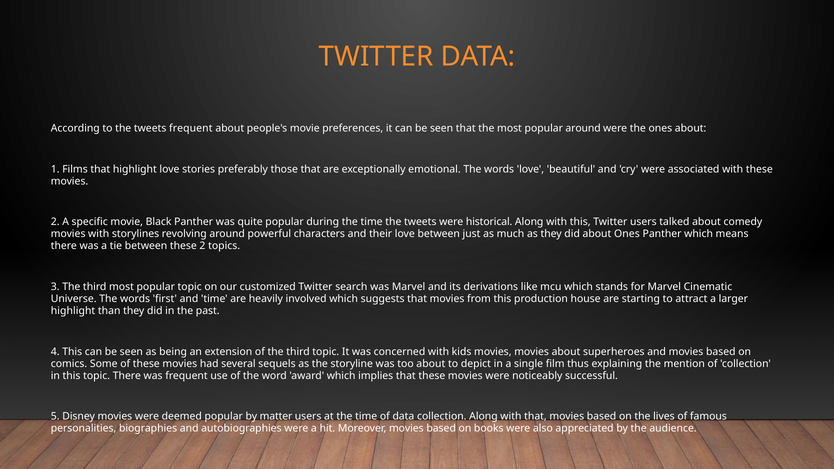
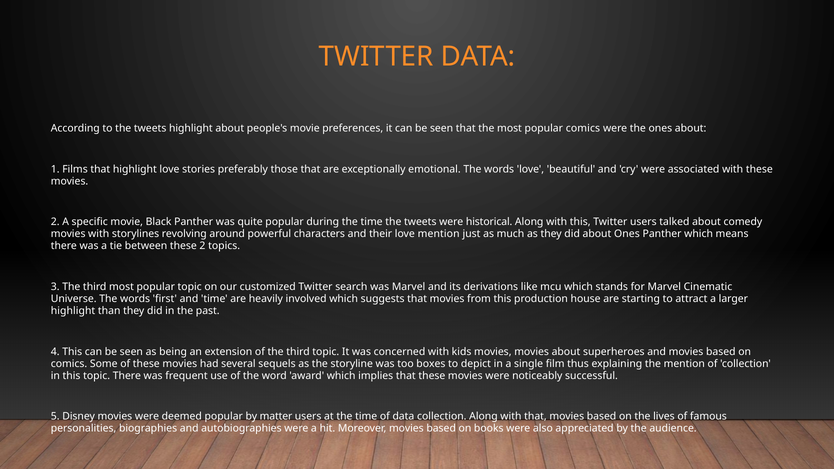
tweets frequent: frequent -> highlight (191, 128)
popular around: around -> comics (583, 128)
love between: between -> mention (439, 234)
too about: about -> boxes (431, 364)
